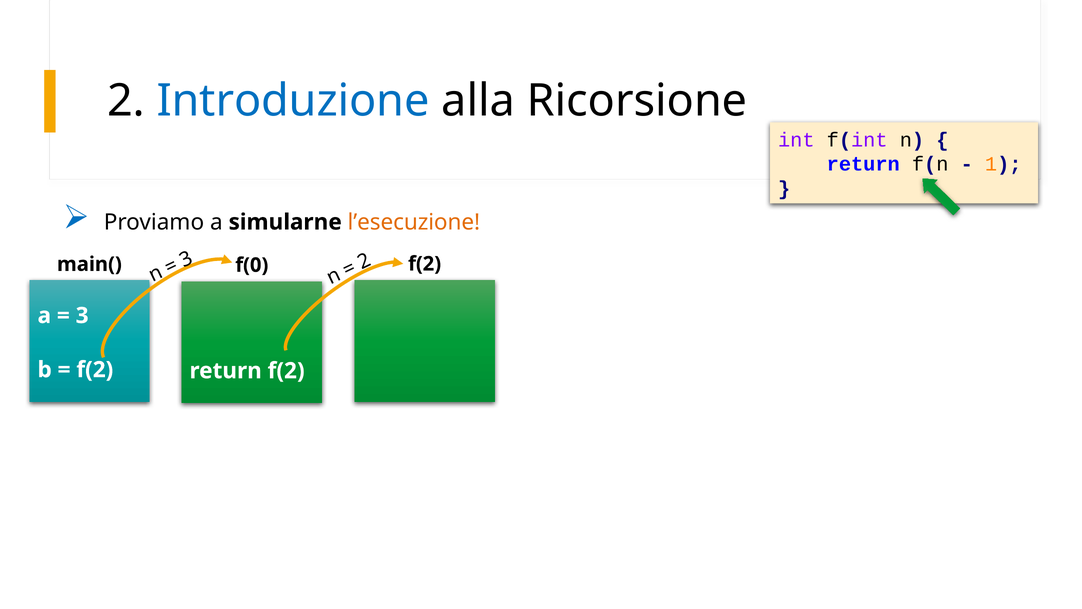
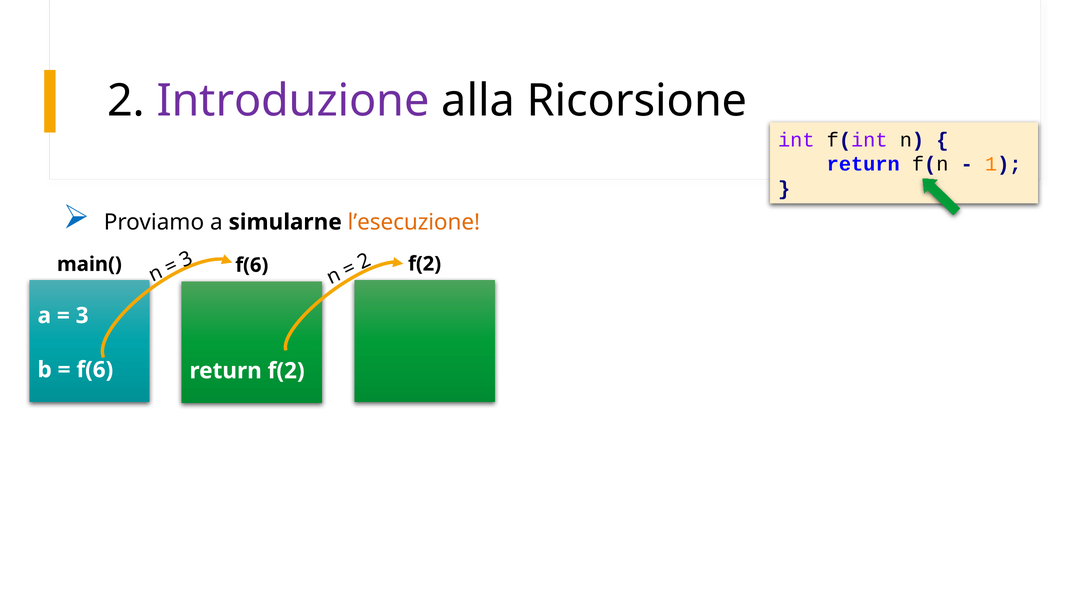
Introduzione colour: blue -> purple (293, 101)
f(0: f(0 -> f(6 (252, 265)
f(2: f(2 -> f(6 (95, 370)
